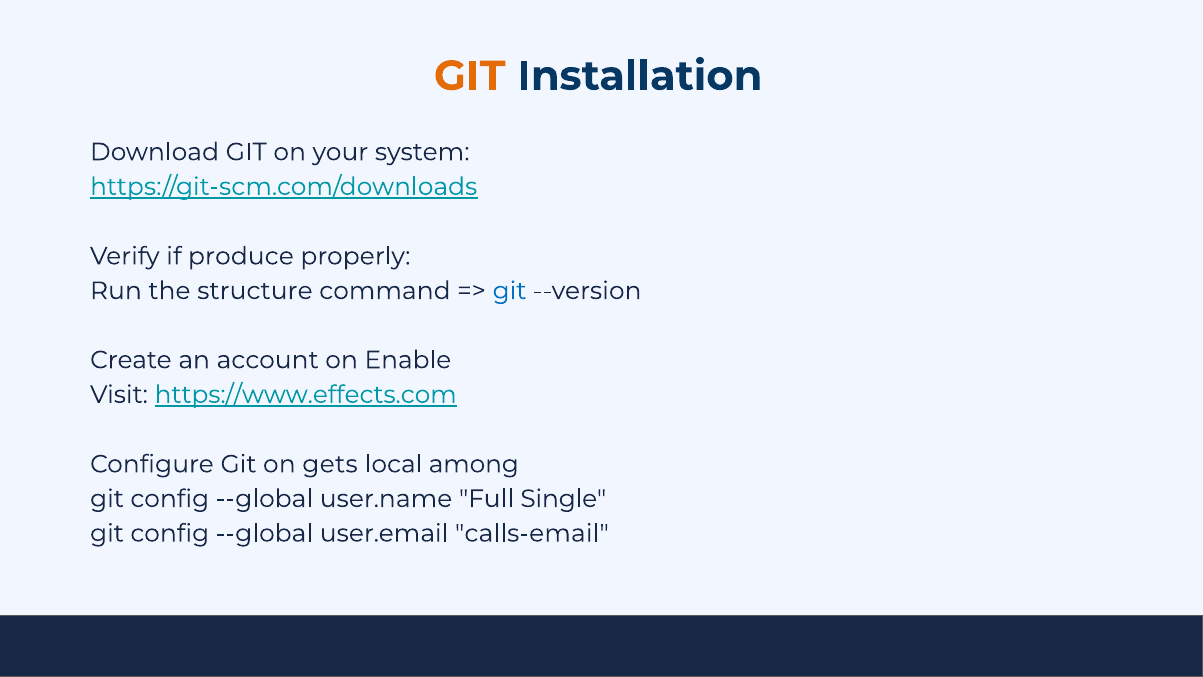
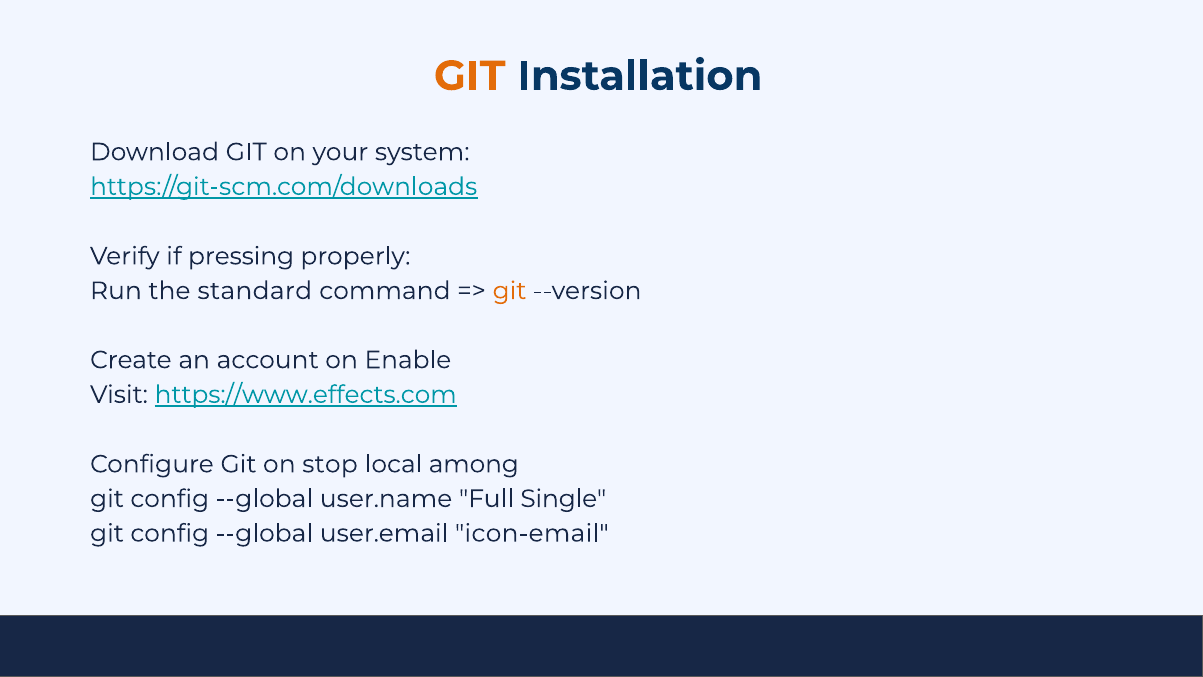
produce: produce -> pressing (241, 256)
structure: structure -> standard (255, 291)
git colour: blue -> orange (510, 291)
gets: gets -> stop (330, 464)
calls-email: calls-email -> icon-email (532, 533)
